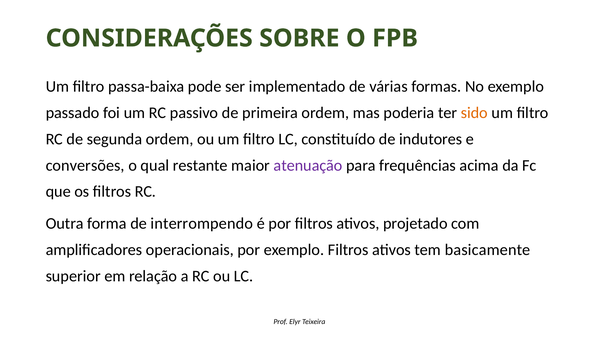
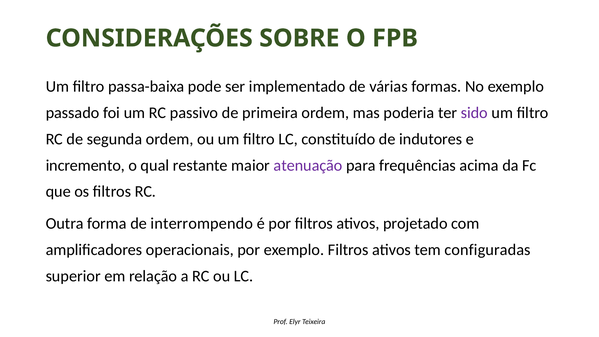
sido colour: orange -> purple (474, 113)
conversões: conversões -> incremento (85, 165)
basicamente: basicamente -> configuradas (488, 250)
